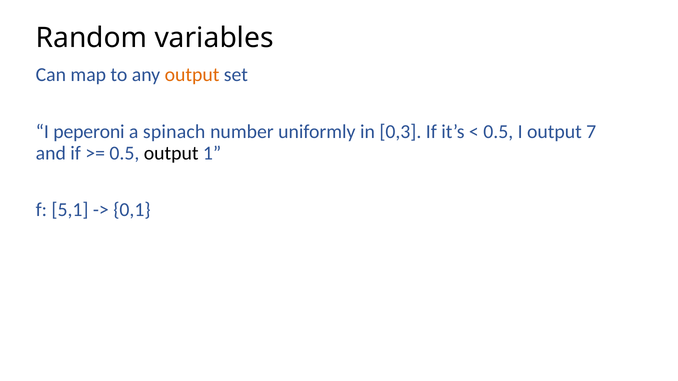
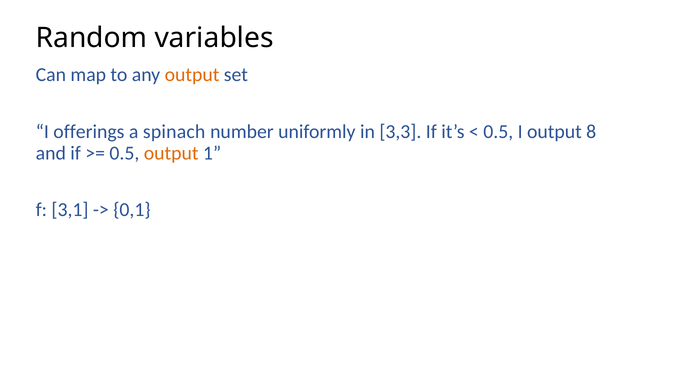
peperoni: peperoni -> offerings (89, 132)
0,3: 0,3 -> 3,3 (400, 132)
7: 7 -> 8 (591, 132)
output colour: black -> orange (171, 153)
5,1: 5,1 -> 3,1 (70, 210)
